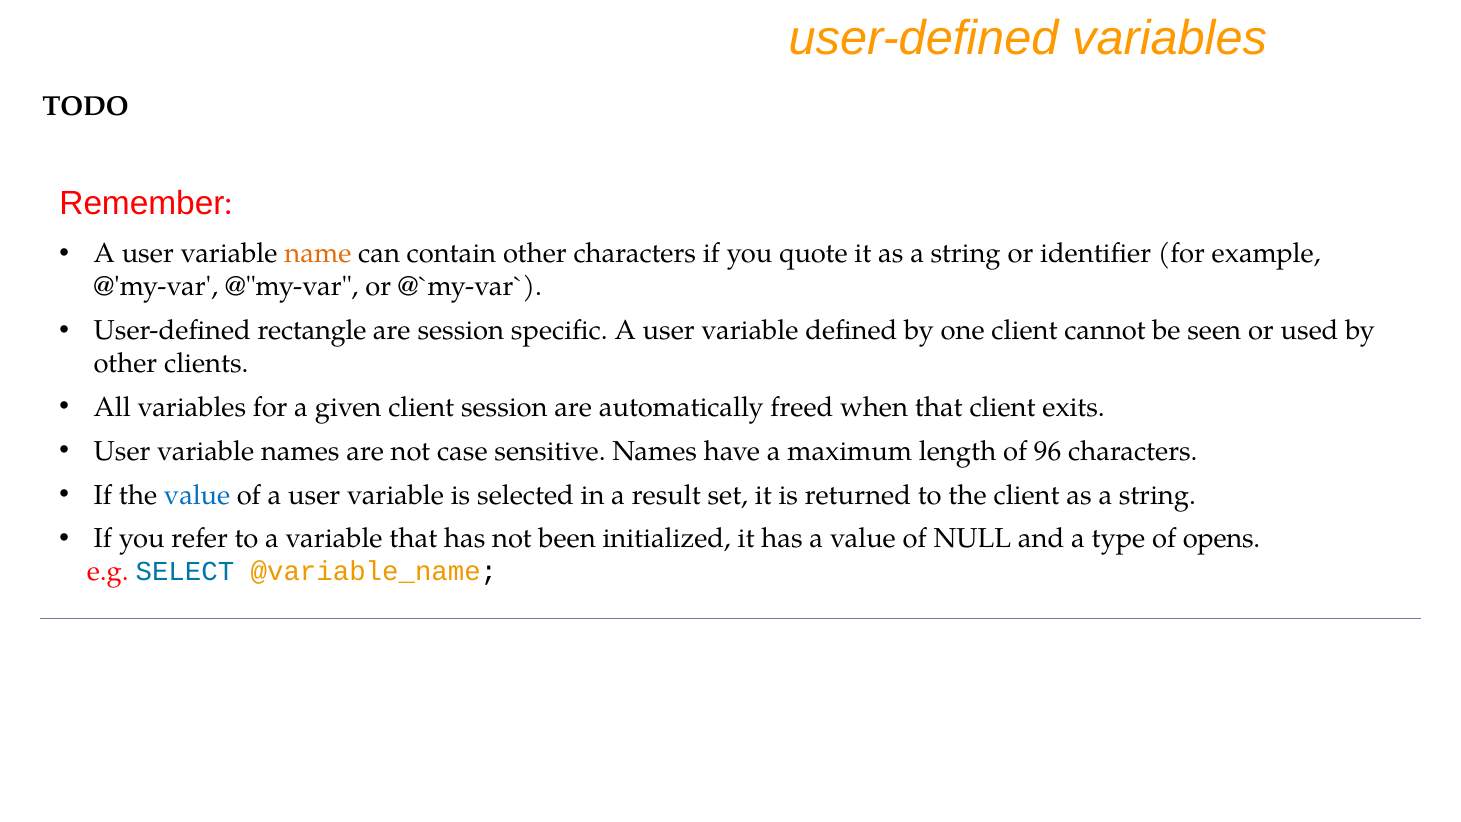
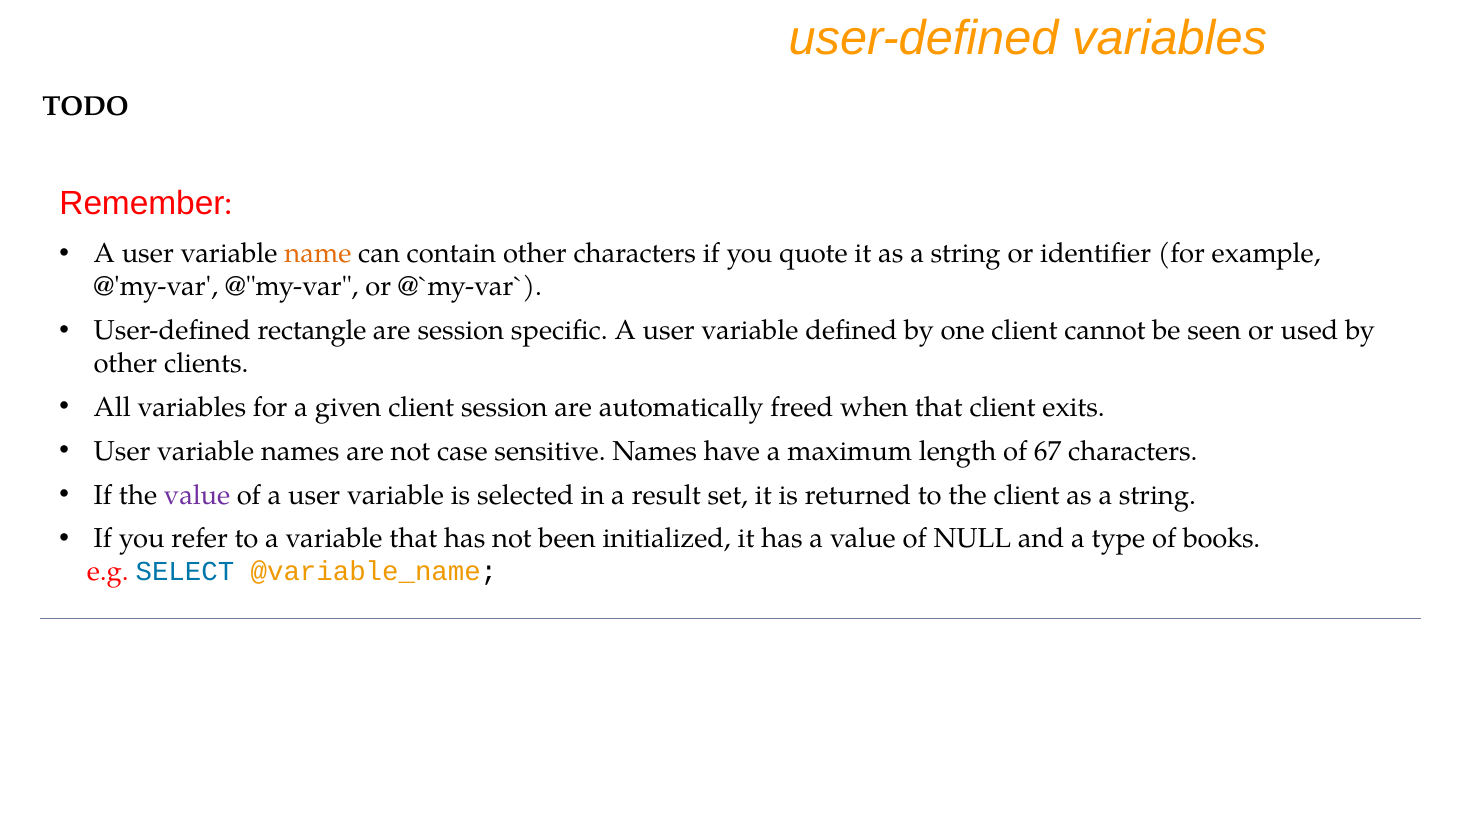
96: 96 -> 67 (1048, 451)
value colour: blue -> purple (197, 495)
opens: opens -> books (1222, 539)
